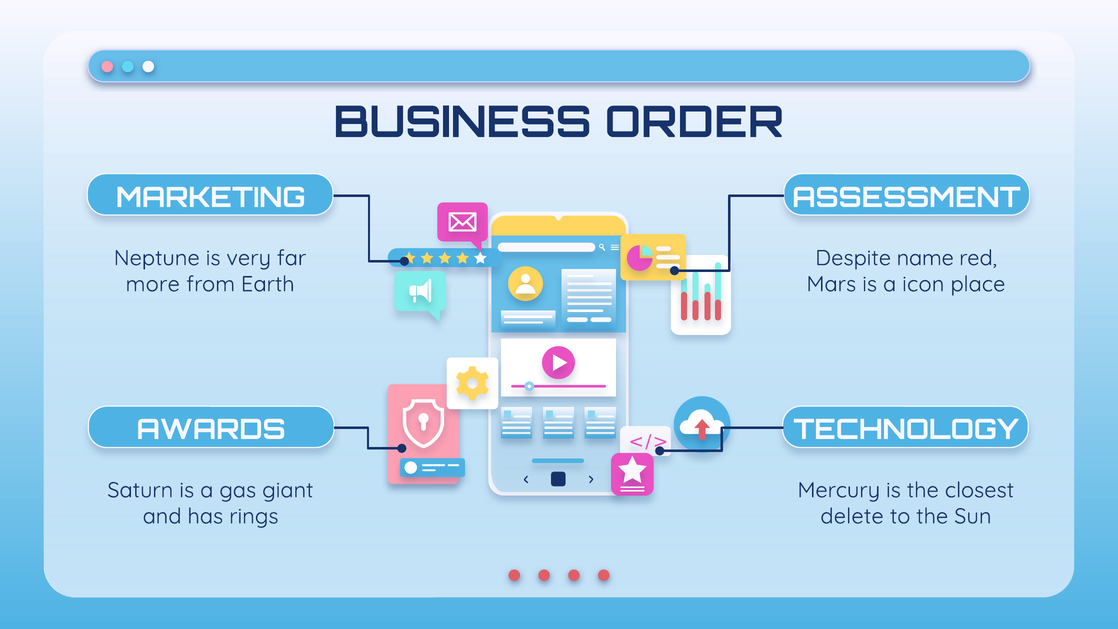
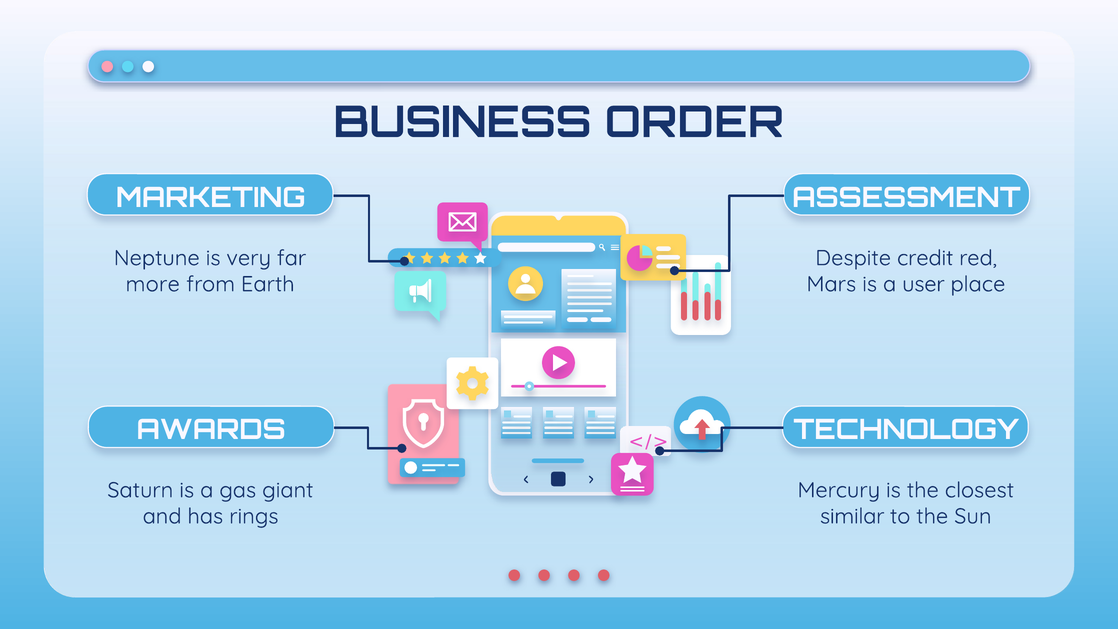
name: name -> credit (925, 258)
icon: icon -> user (923, 284)
delete: delete -> similar (852, 516)
